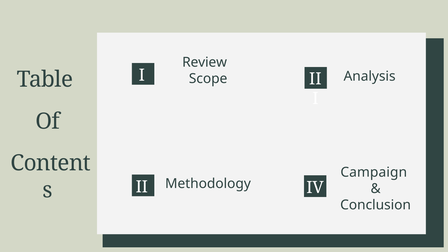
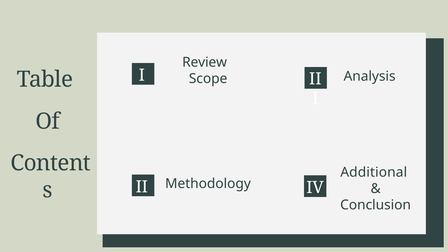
Campaign: Campaign -> Additional (374, 172)
